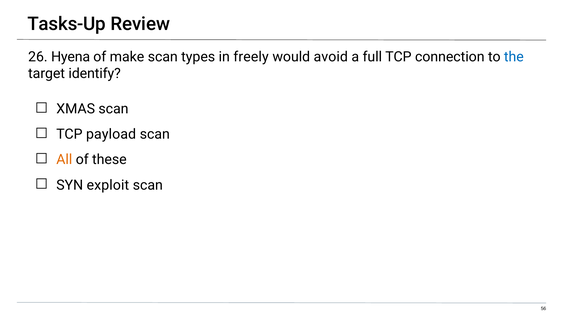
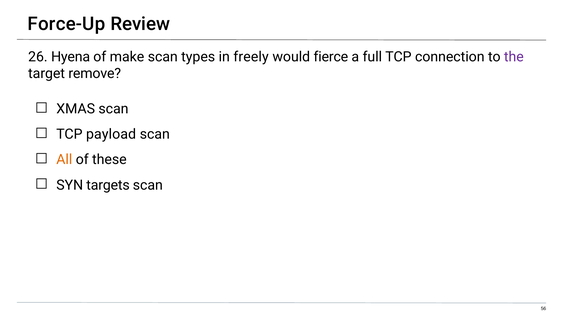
Tasks-Up: Tasks-Up -> Force-Up (66, 24)
avoid: avoid -> fierce (331, 57)
the colour: blue -> purple (514, 57)
identify: identify -> remove (95, 74)
exploit: exploit -> targets (108, 185)
